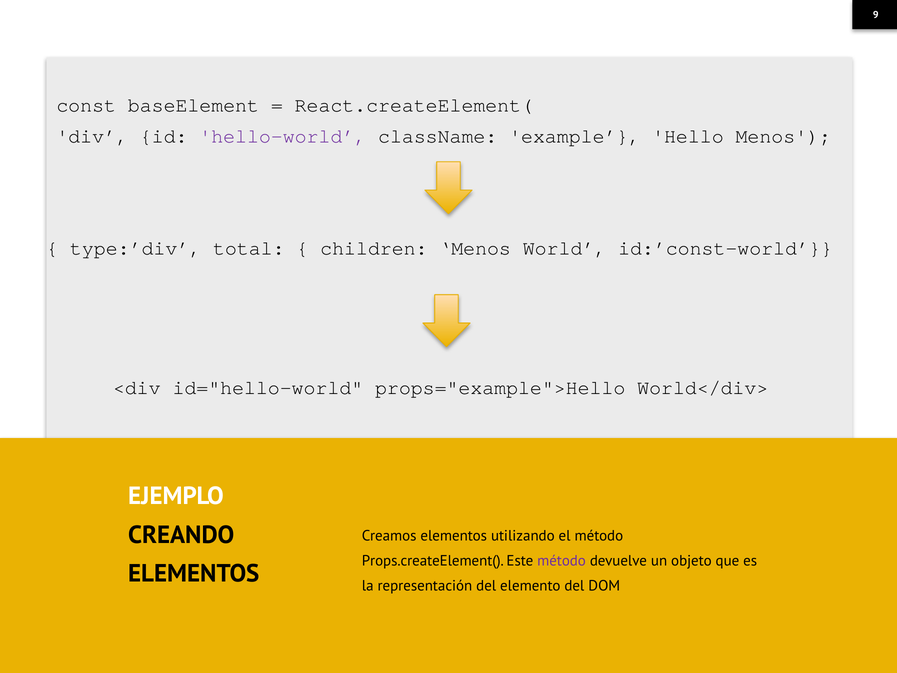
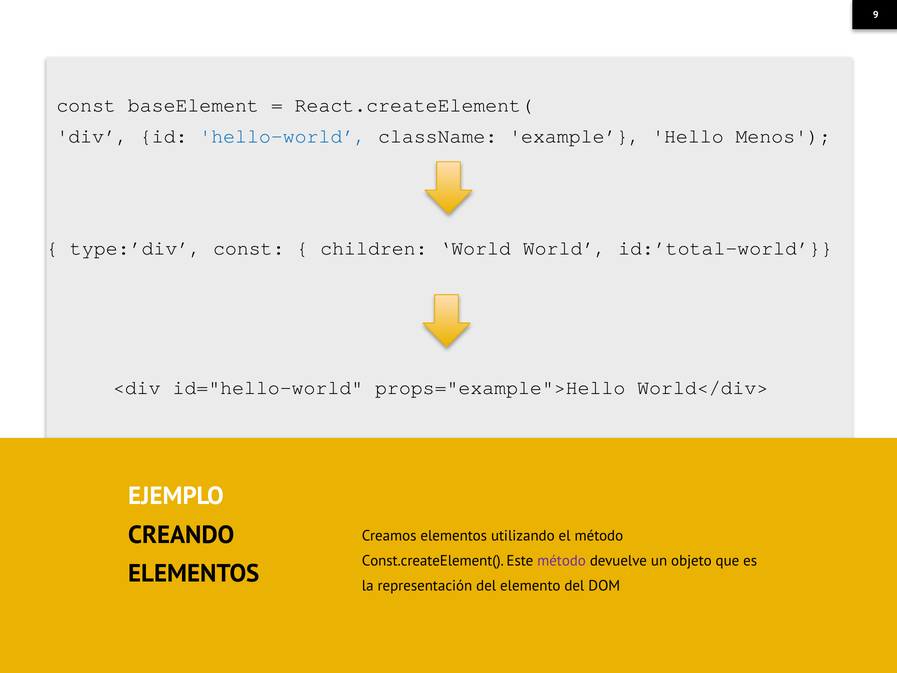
hello-world colour: purple -> blue (283, 136)
type:’div total: total -> const (249, 248)
children Menos: Menos -> World (475, 248)
id:’const-world: id:’const-world -> id:’total-world (725, 248)
Props.createElement(: Props.createElement( -> Const.createElement( (433, 561)
